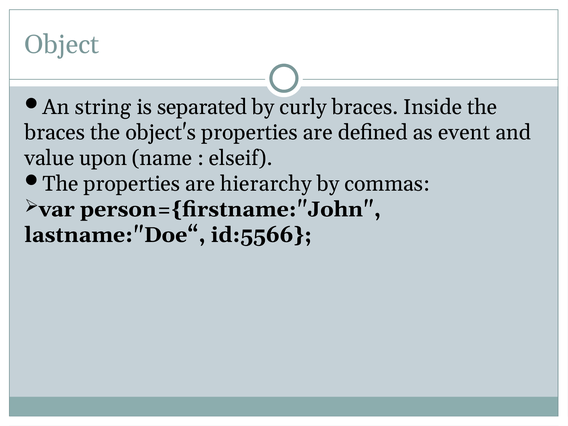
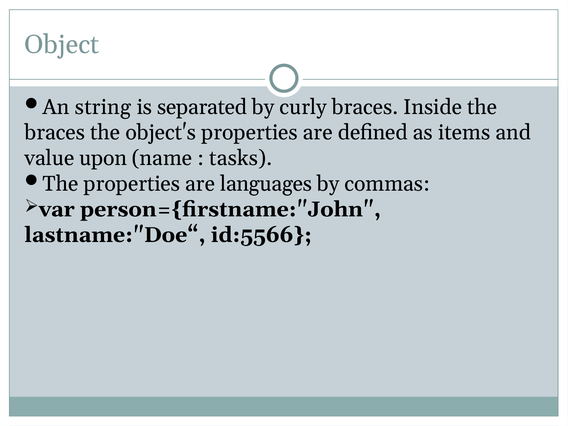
event: event -> items (464, 133)
elseif: elseif -> tasks (241, 158)
hierarchy: hierarchy -> languages (266, 184)
